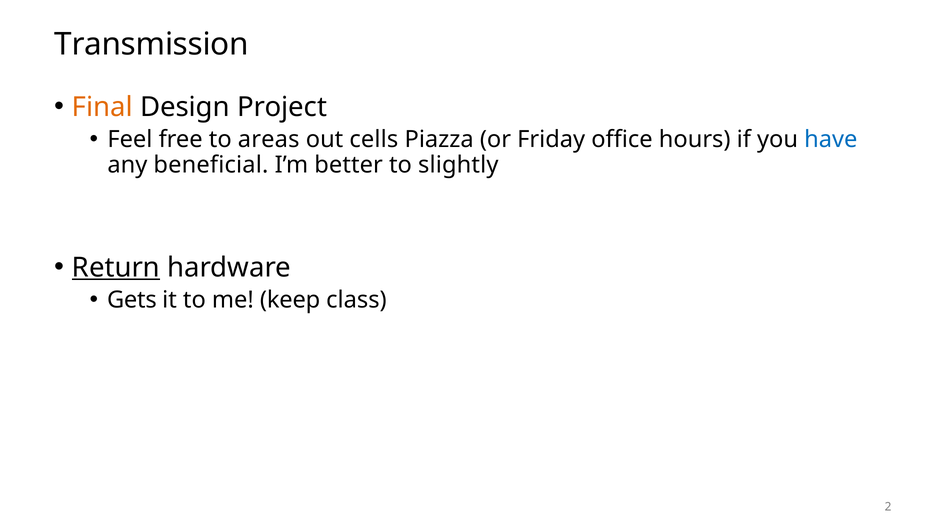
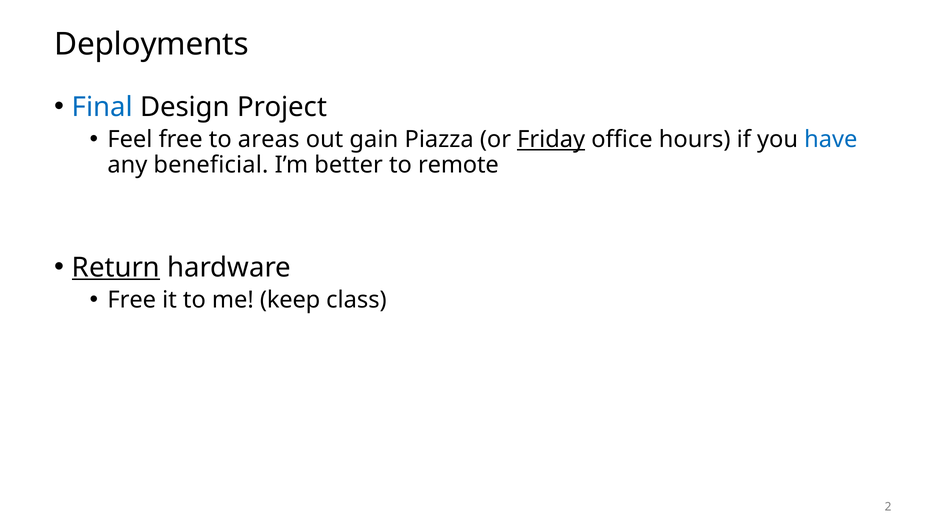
Transmission: Transmission -> Deployments (152, 44)
Final colour: orange -> blue (102, 107)
cells: cells -> gain (374, 140)
Friday underline: none -> present (551, 140)
slightly: slightly -> remote (458, 165)
Gets: Gets -> Free (132, 300)
